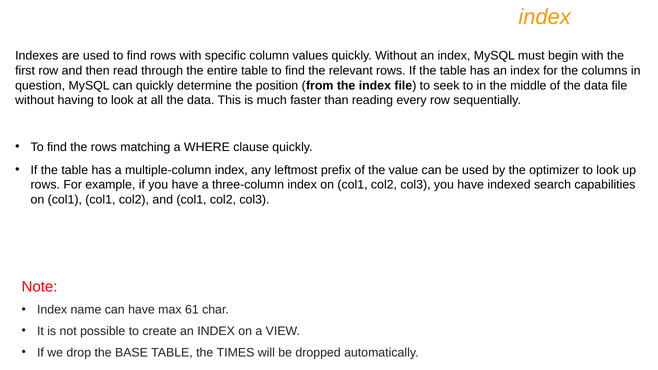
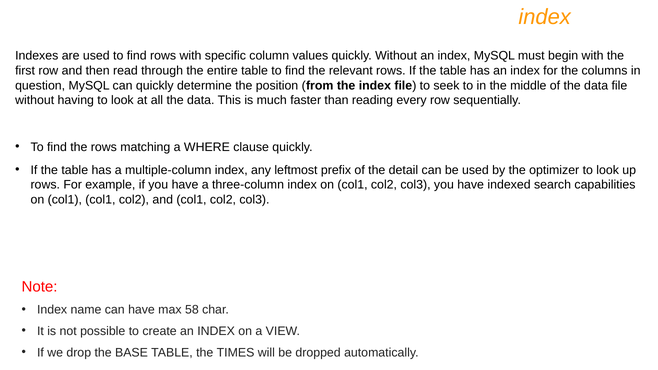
value: value -> detail (403, 170)
61: 61 -> 58 (192, 310)
